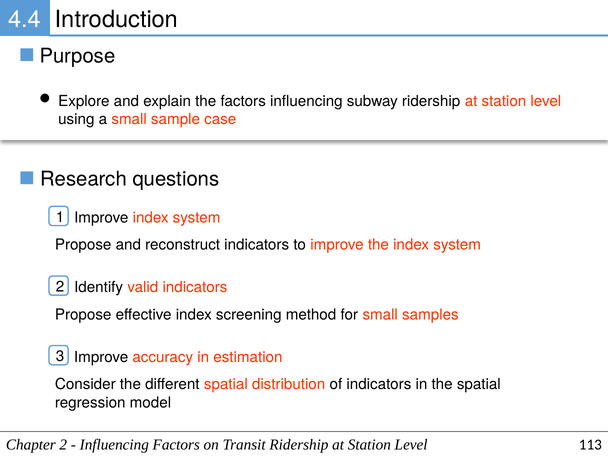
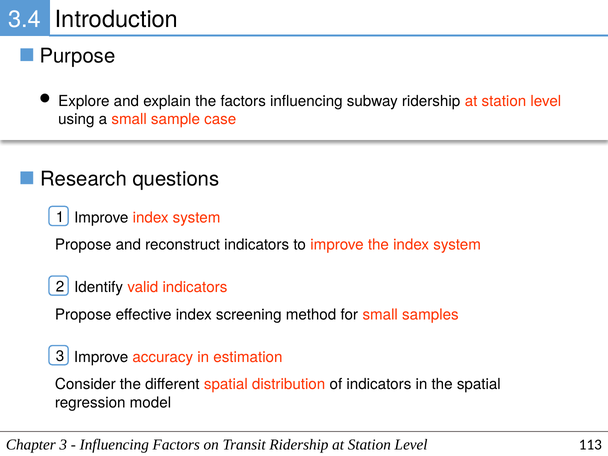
4.4: 4.4 -> 3.4 (25, 19)
Chapter 2: 2 -> 3 (63, 445)
